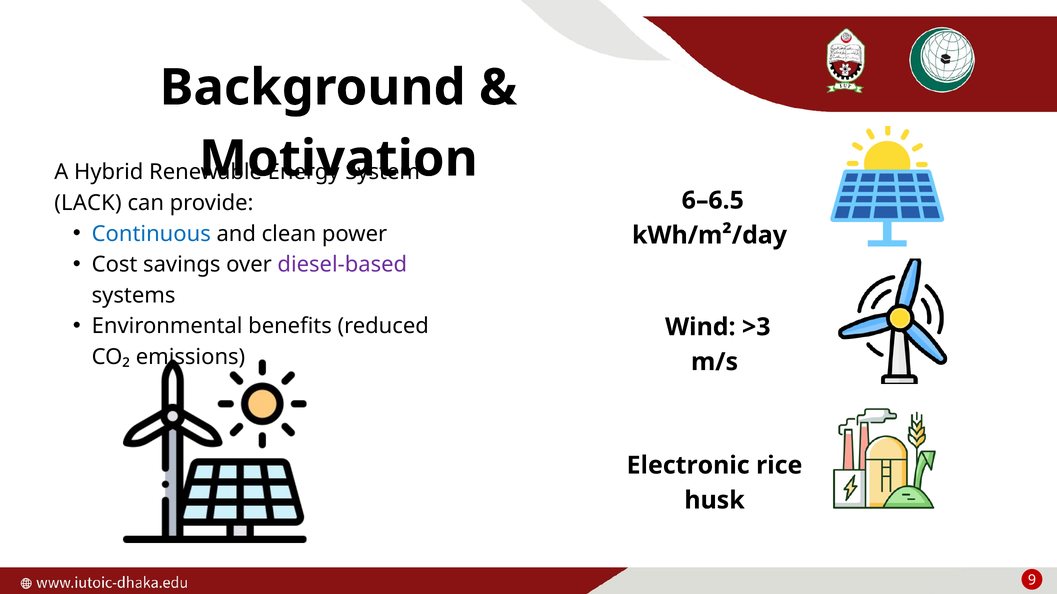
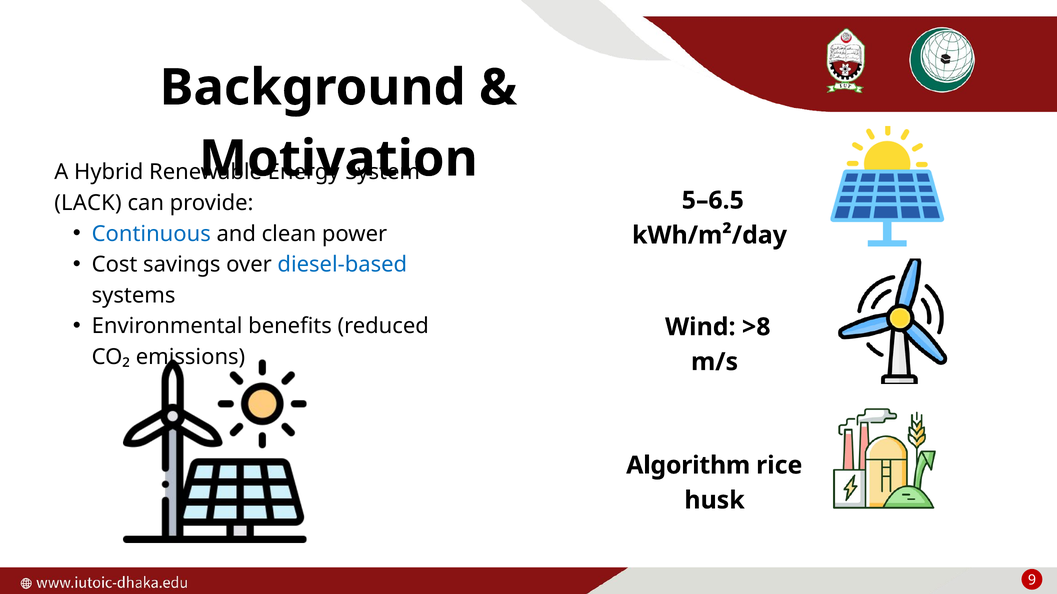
6–6.5: 6–6.5 -> 5–6.5 (713, 201)
diesel-based colour: purple -> blue (342, 265)
>3: >3 -> >8 (756, 327)
Electronic: Electronic -> Algorithm (688, 466)
